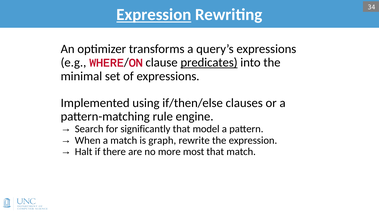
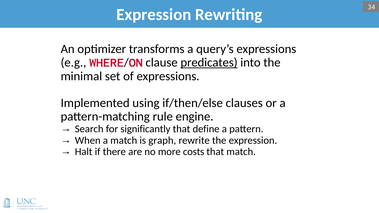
Expression underline: present -> none (154, 15)
model: model -> define (206, 129)
most: most -> costs (194, 152)
